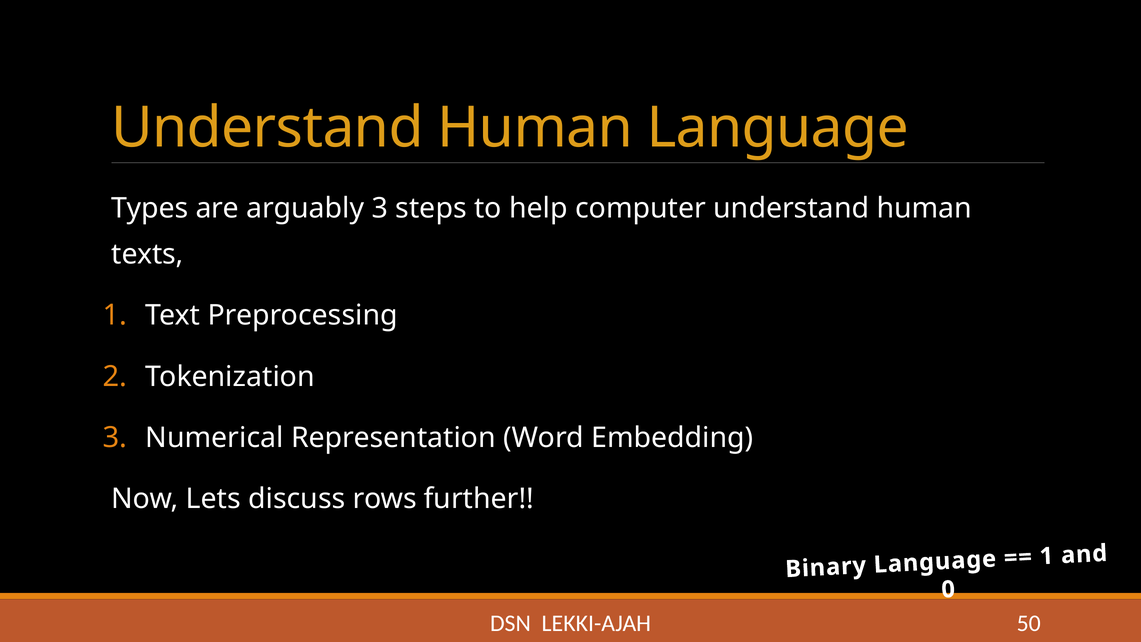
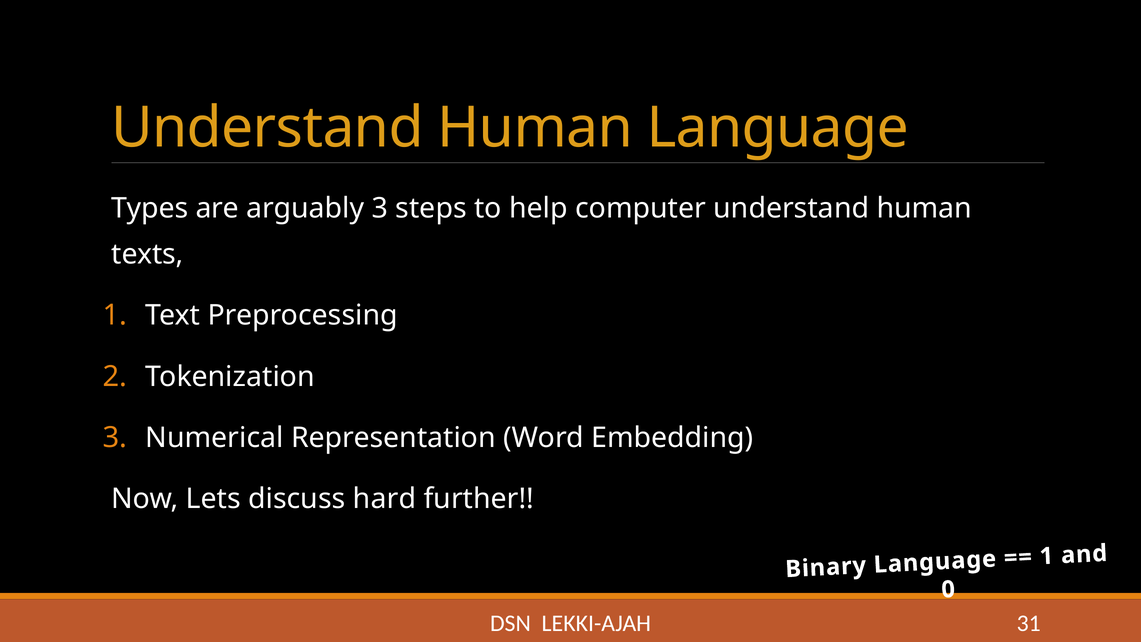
rows: rows -> hard (384, 499)
50: 50 -> 31 (1029, 623)
